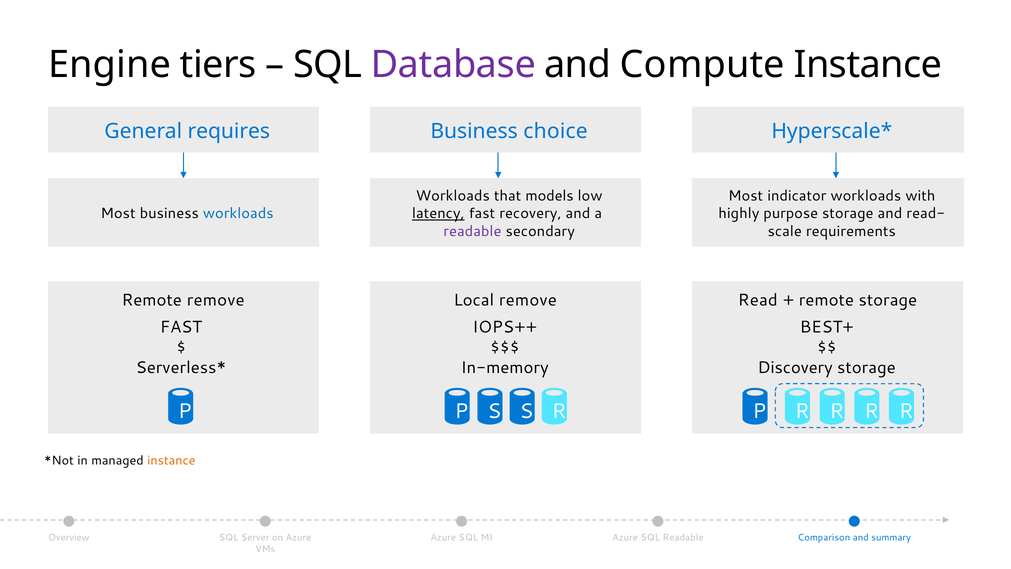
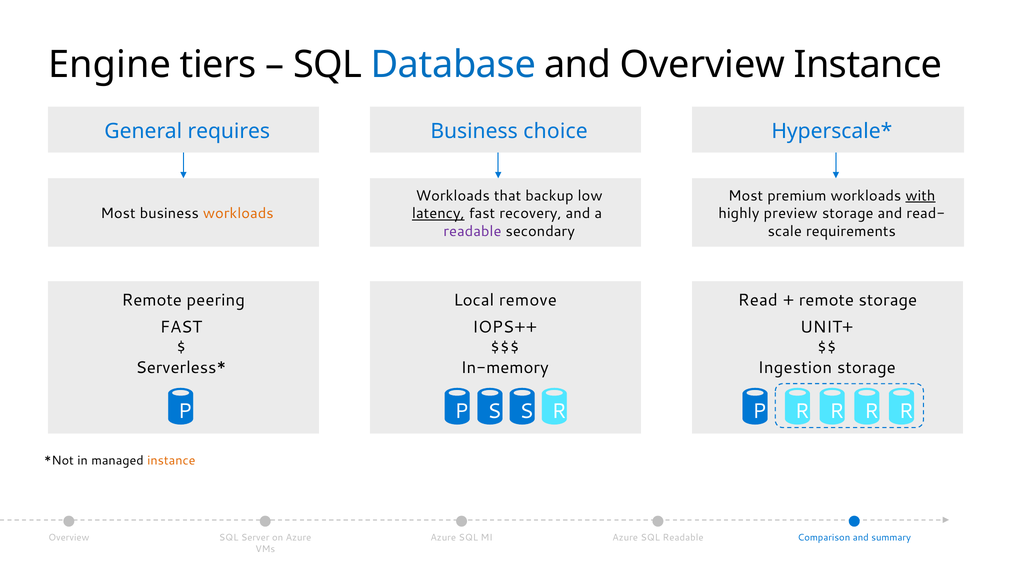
Database colour: purple -> blue (453, 65)
and Compute: Compute -> Overview (702, 65)
models: models -> backup (549, 196)
indicator: indicator -> premium (797, 196)
with underline: none -> present (920, 196)
workloads colour: blue -> orange (238, 213)
purpose: purpose -> preview (791, 213)
Remote remove: remove -> peering (216, 300)
BEST+: BEST+ -> UNIT+ (827, 327)
Discovery: Discovery -> Ingestion (795, 368)
